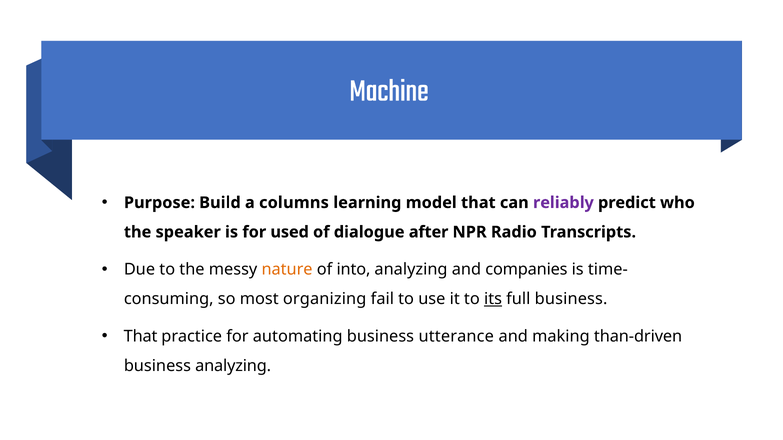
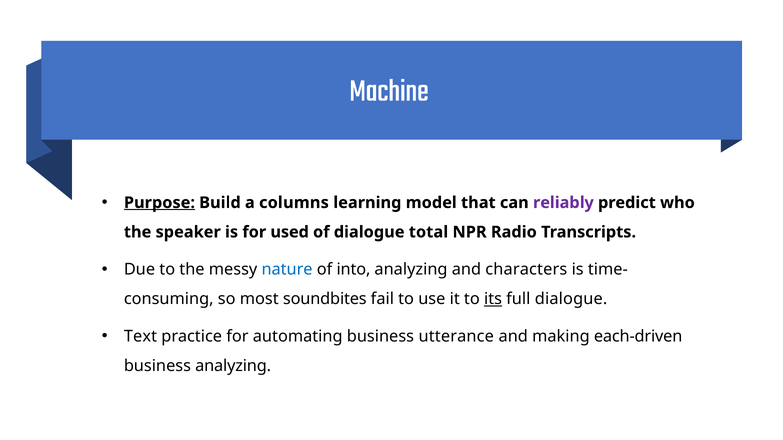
Purpose underline: none -> present (159, 203)
after: after -> total (428, 232)
nature colour: orange -> blue (287, 270)
companies: companies -> characters (526, 270)
organizing: organizing -> soundbites (325, 299)
full business: business -> dialogue (571, 299)
That: That -> Text (140, 337)
than-driven: than-driven -> each-driven (638, 337)
